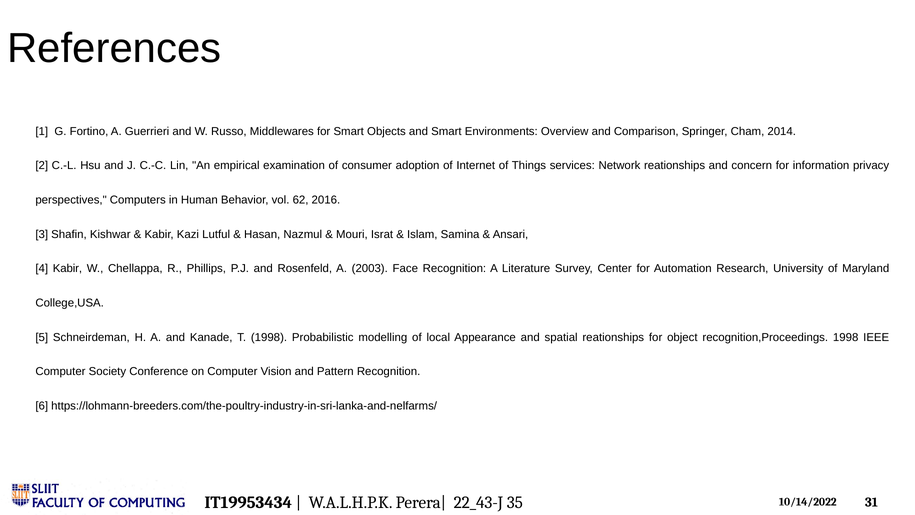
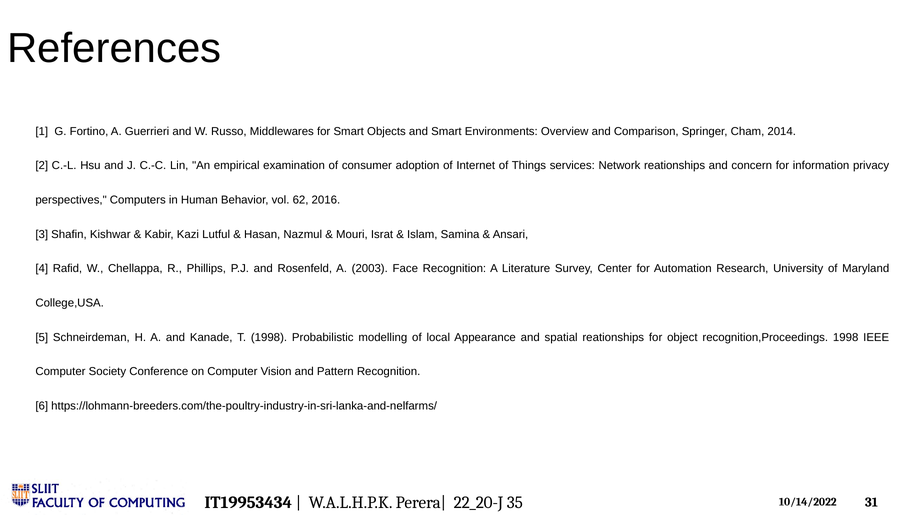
4 Kabir: Kabir -> Rafid (67, 268)
22_43-J: 22_43-J -> 22_20-J (478, 502)
